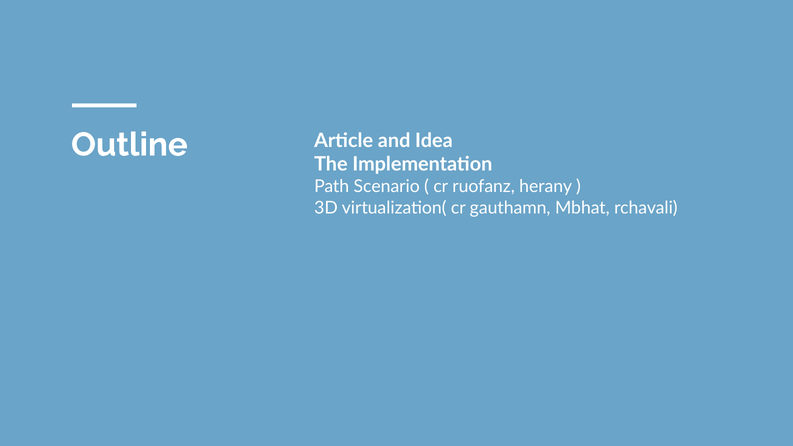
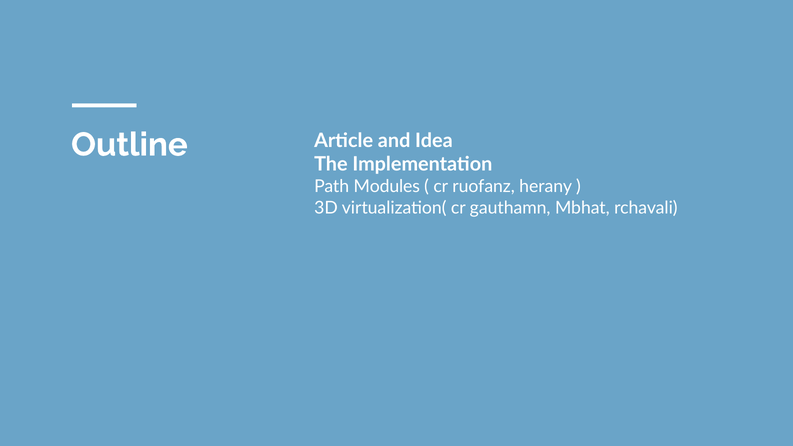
Scenario: Scenario -> Modules (387, 187)
